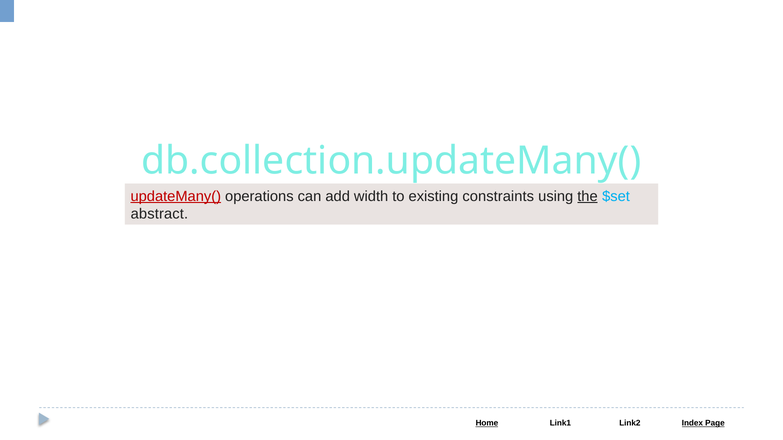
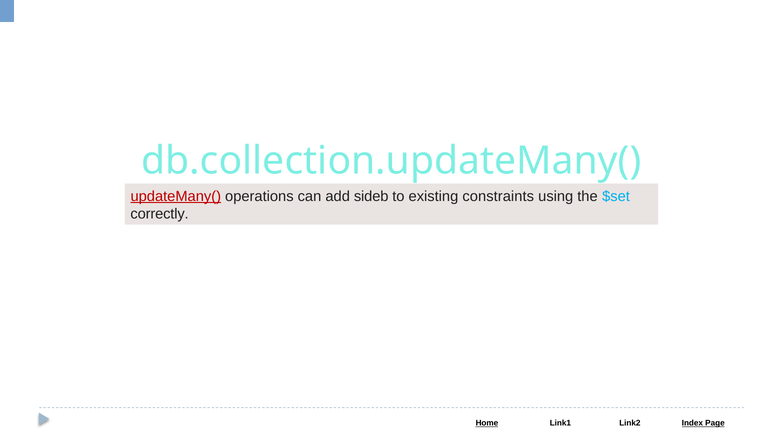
width: width -> sideb (371, 197)
the underline: present -> none (587, 197)
abstract: abstract -> correctly (160, 214)
